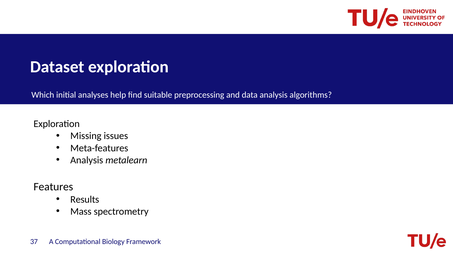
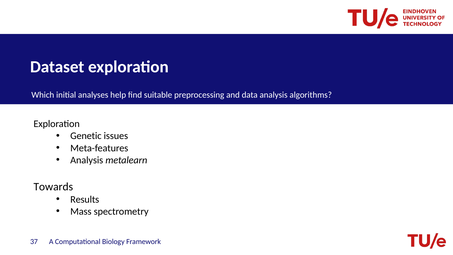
Missing: Missing -> Genetic (86, 136)
Features: Features -> Towards (53, 187)
